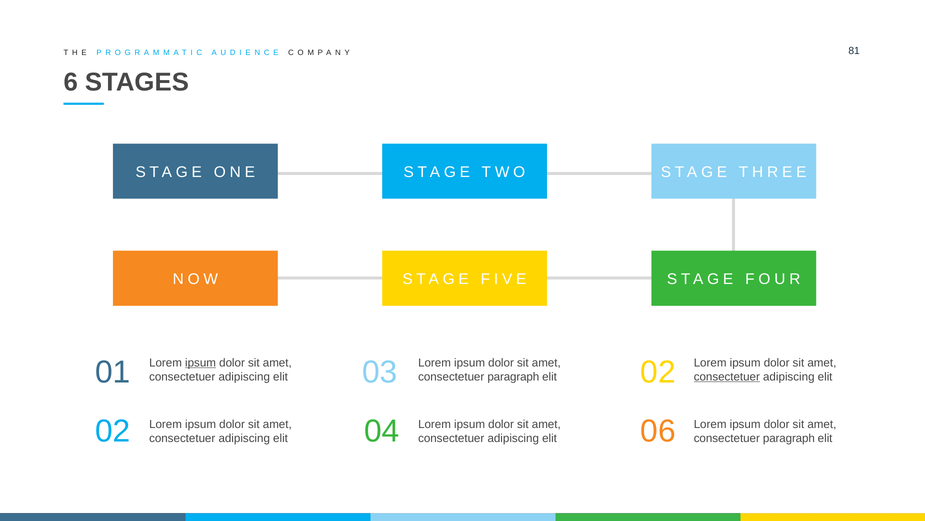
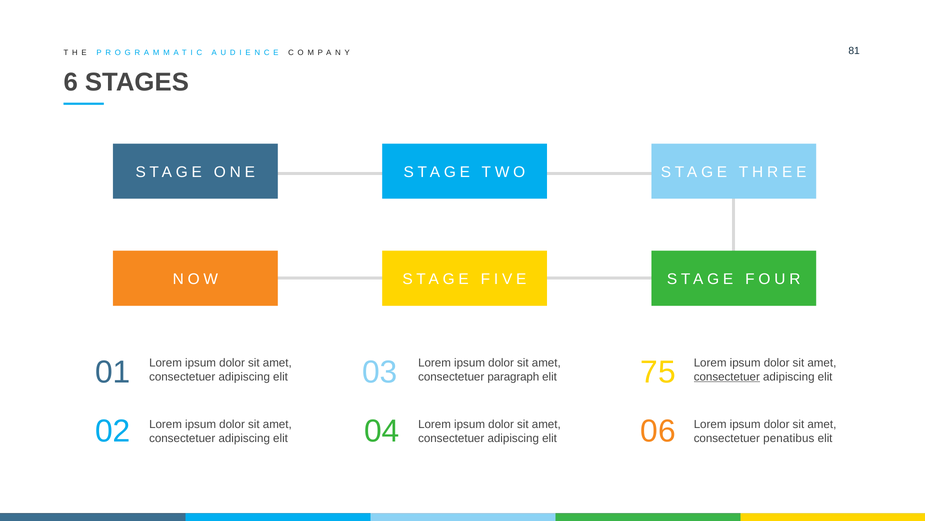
ipsum underline: present -> none (201, 362)
03 02: 02 -> 75 (658, 372)
paragraph: paragraph -> penatibus (789, 438)
